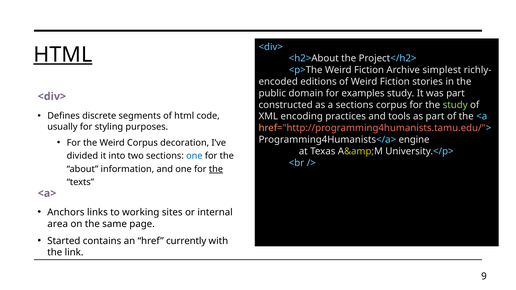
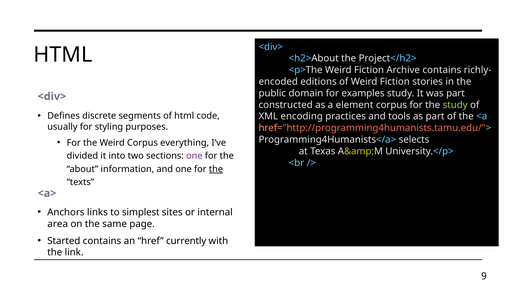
HTML underline: present -> none (63, 55)
Archive simplest: simplest -> contains (442, 70)
a sections: sections -> element (355, 105)
engine: engine -> selects (414, 140)
decoration: decoration -> everything (185, 143)
one colour: blue -> purple (194, 156)
working: working -> simplest (141, 212)
